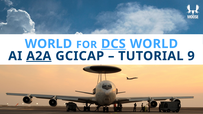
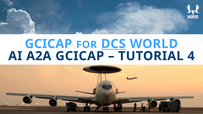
WORLD: WORLD -> GCICAP (48, 44)
A2A underline: present -> none (39, 56)
9: 9 -> 4 (191, 56)
